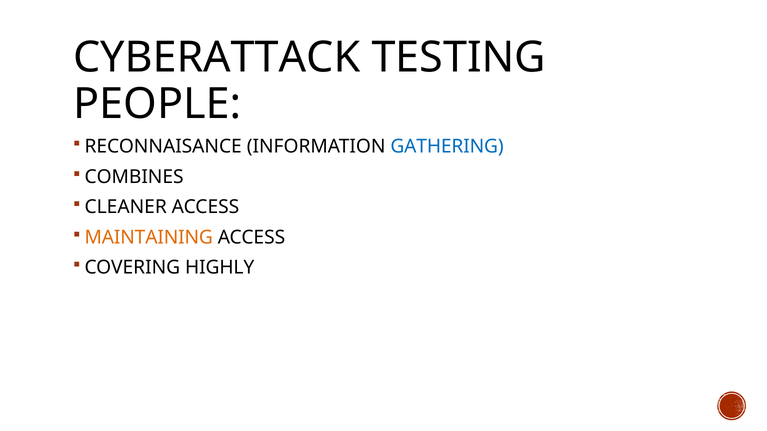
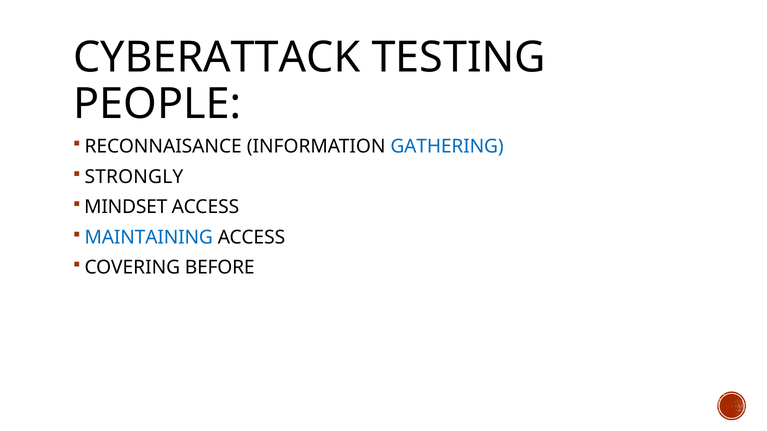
COMBINES: COMBINES -> STRONGLY (134, 177)
CLEANER: CLEANER -> MINDSET (126, 207)
MAINTAINING colour: orange -> blue (149, 237)
HIGHLY: HIGHLY -> BEFORE (220, 268)
